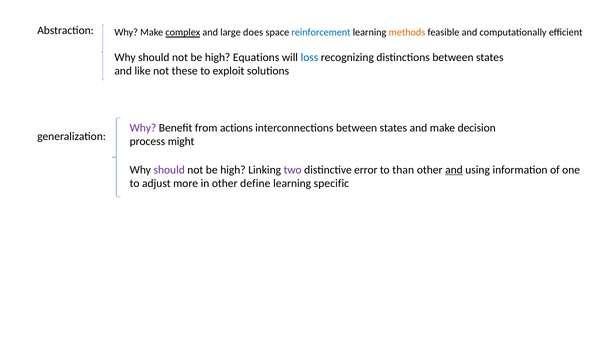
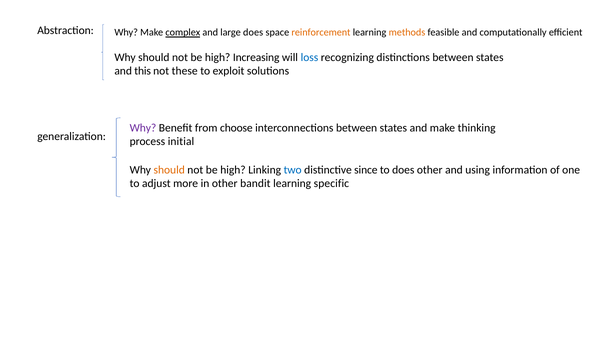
reinforcement colour: blue -> orange (321, 33)
Equations: Equations -> Increasing (256, 57)
like: like -> this (143, 71)
actions: actions -> choose (236, 128)
decision: decision -> thinking (477, 128)
might: might -> initial (181, 142)
should colour: purple -> orange (169, 170)
two colour: purple -> blue (293, 170)
error: error -> since (366, 170)
to than: than -> does (403, 170)
and underline: present -> none (454, 170)
define: define -> bandit (255, 183)
